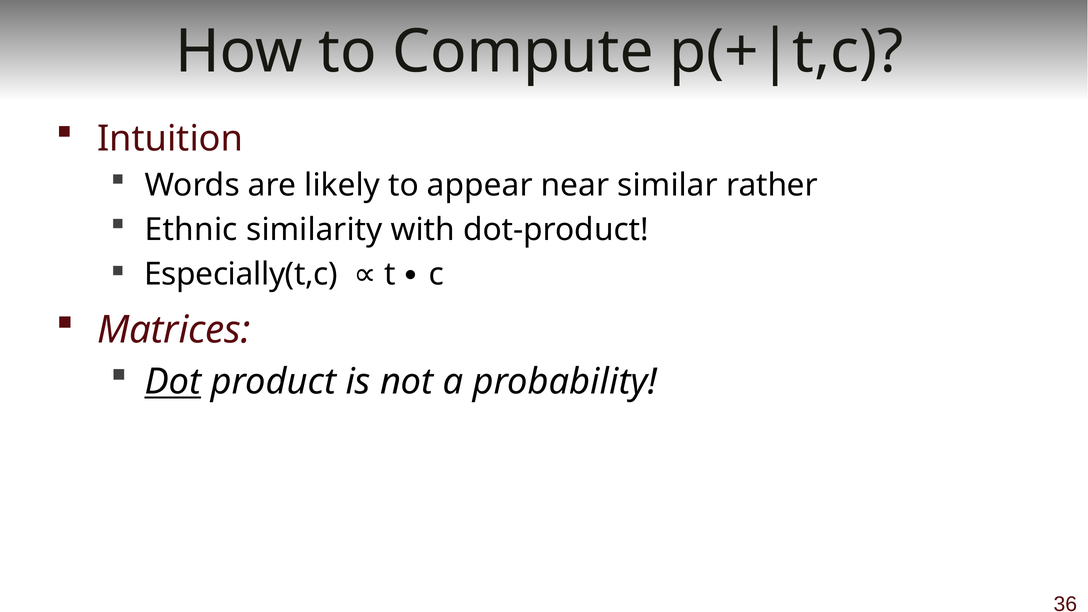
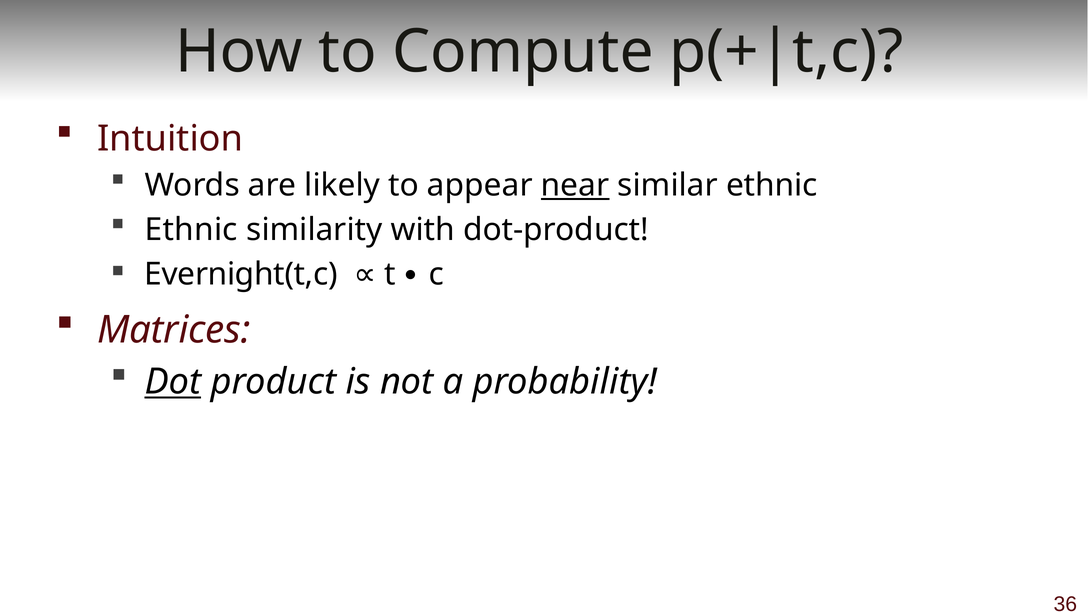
near underline: none -> present (575, 185)
similar rather: rather -> ethnic (772, 185)
Especially(t,c: Especially(t,c -> Evernight(t,c (241, 274)
